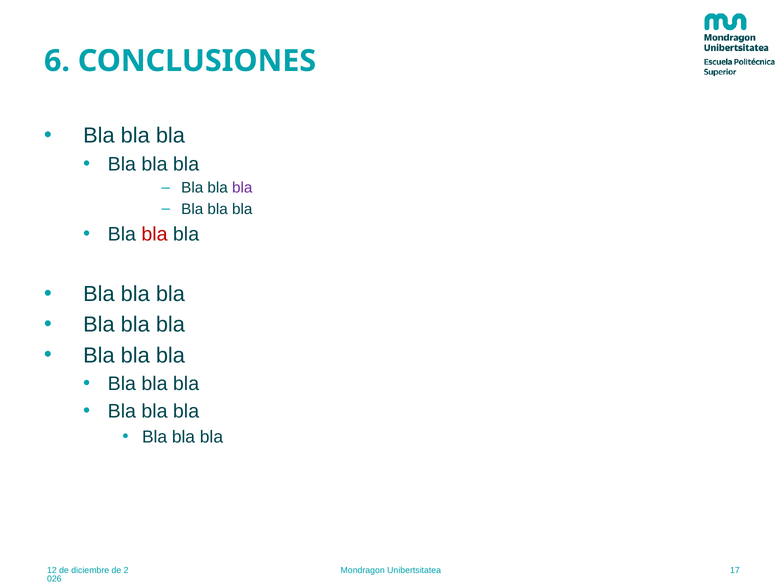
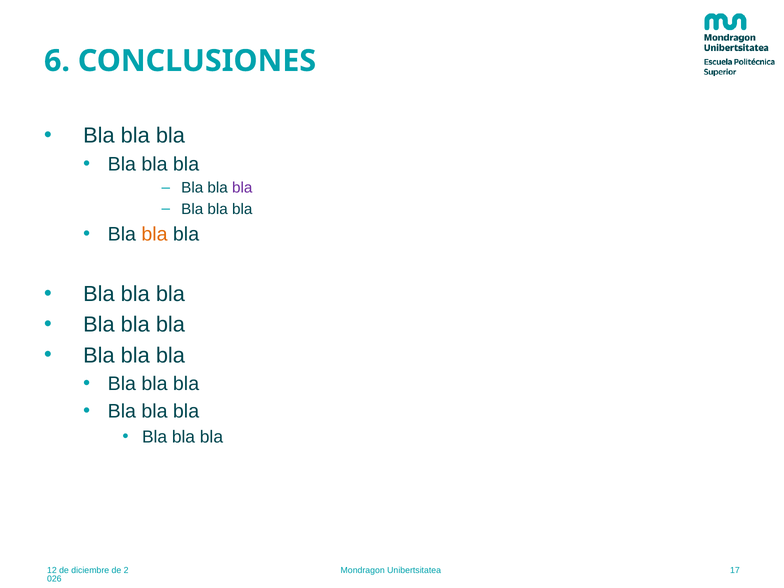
bla colour: red -> orange (154, 234)
